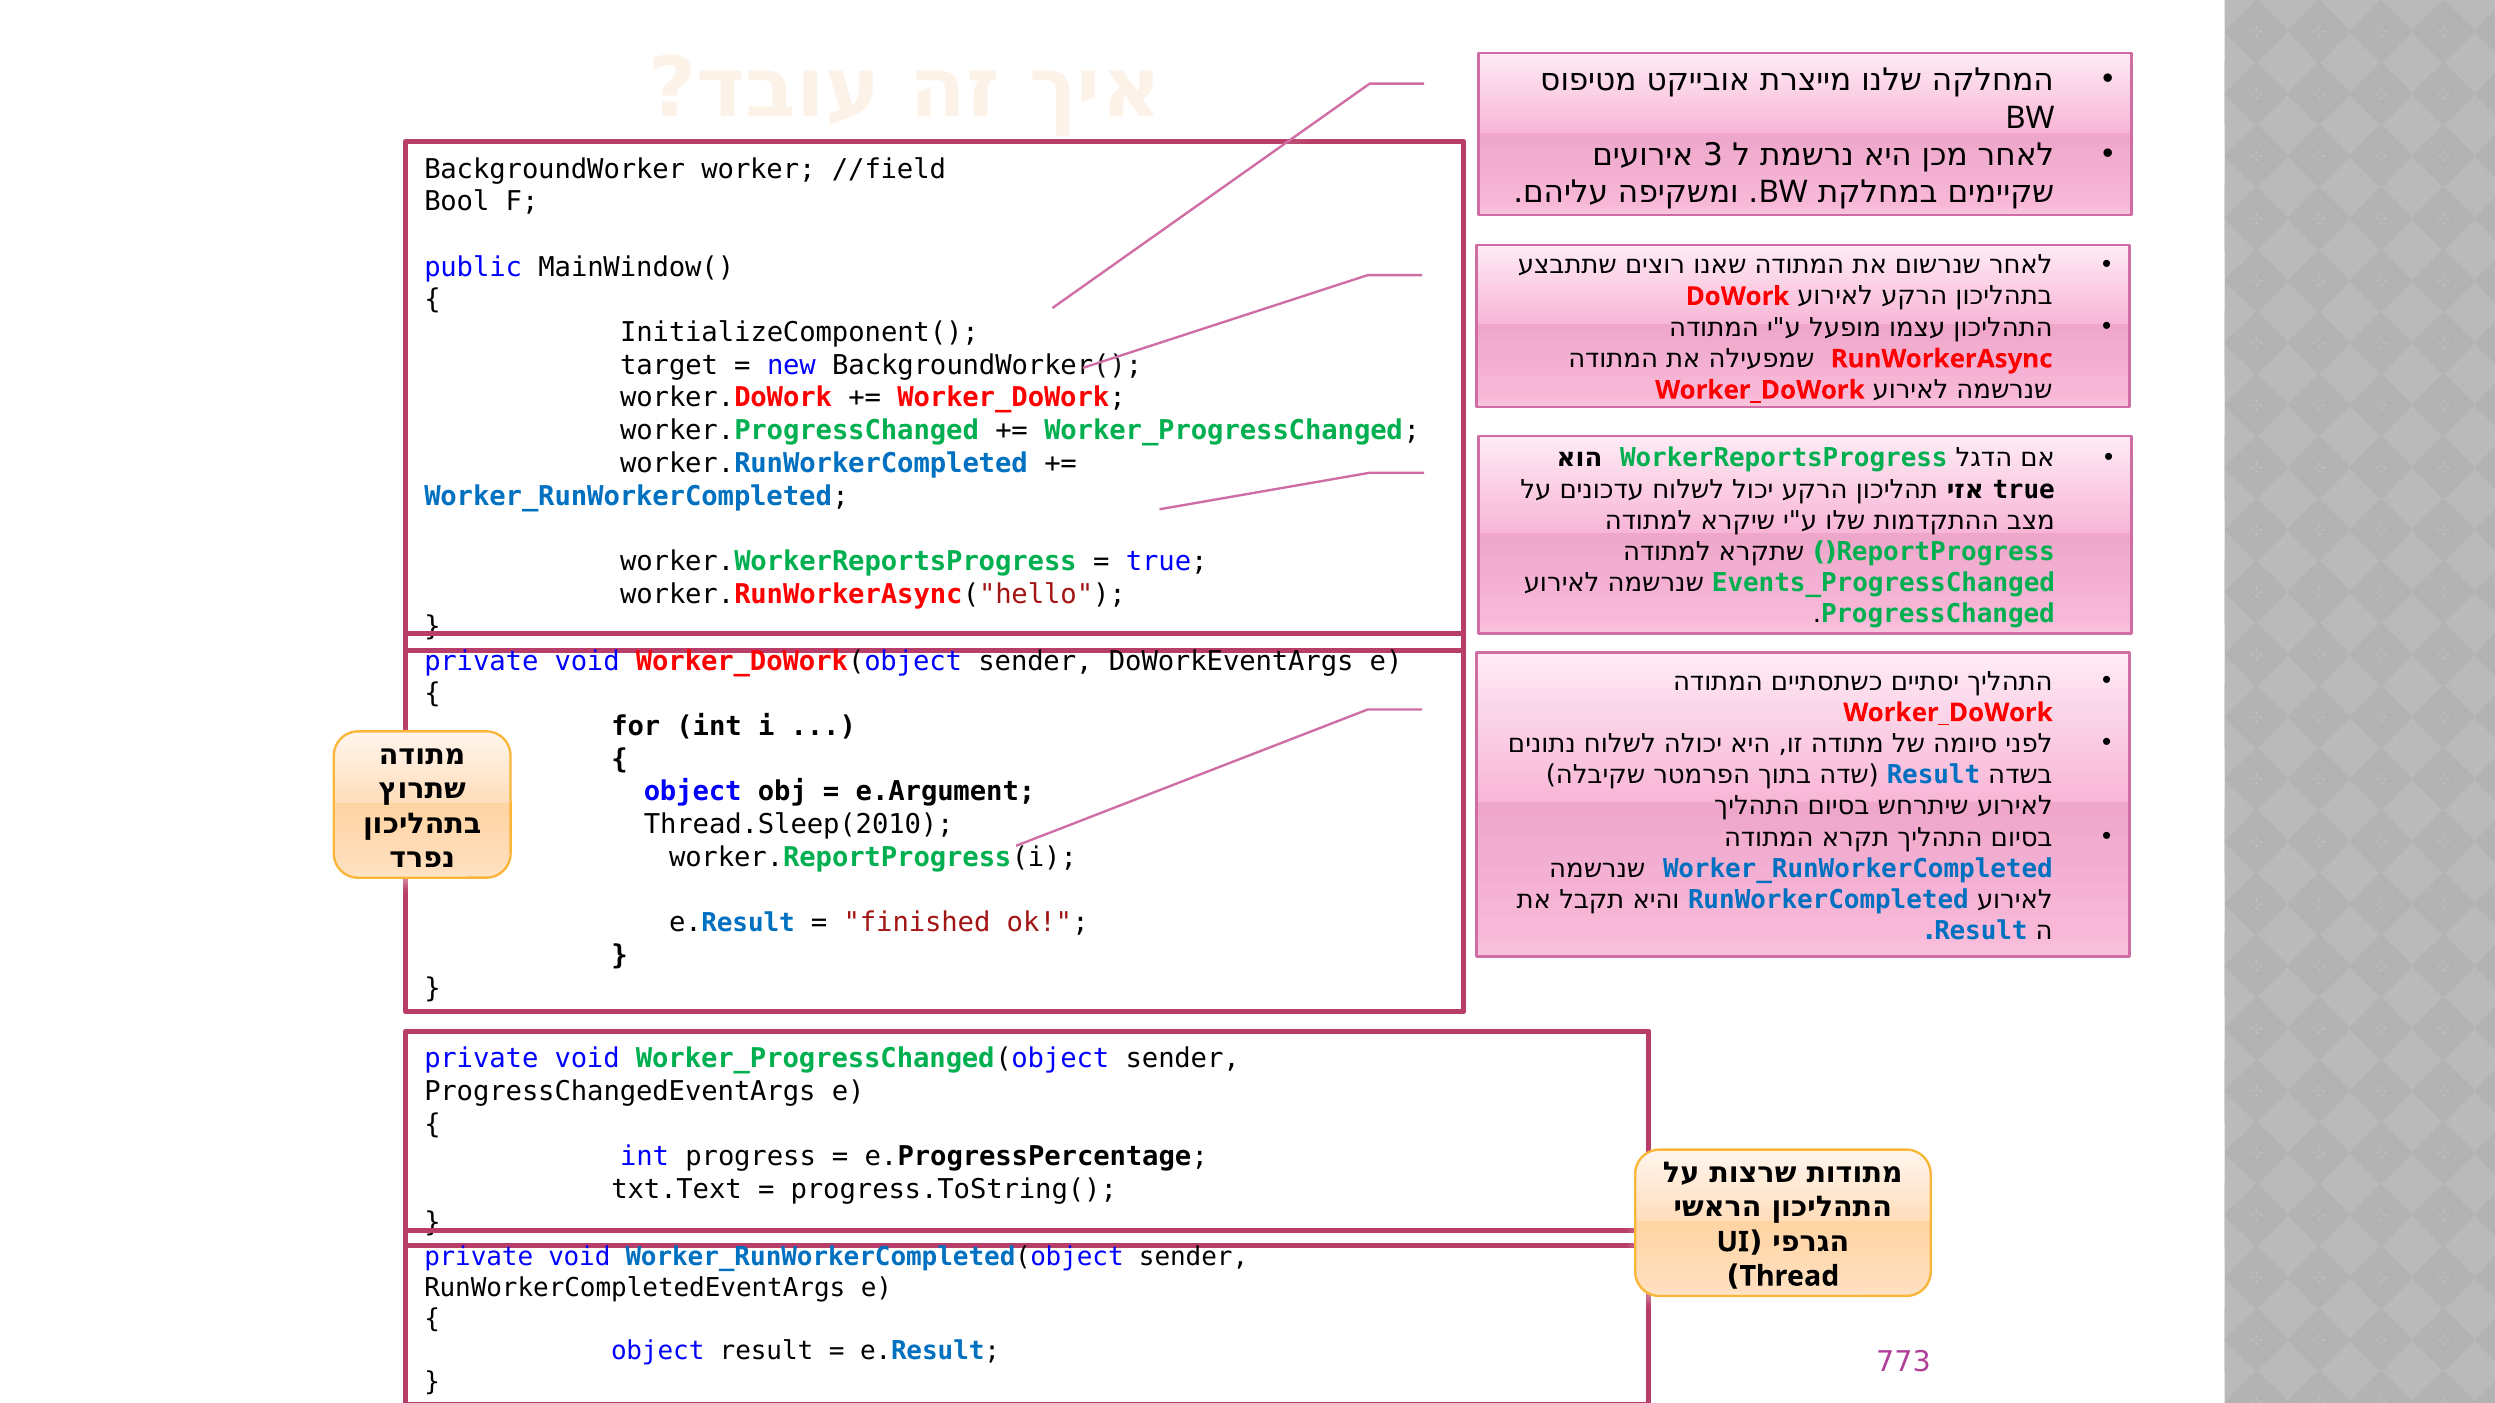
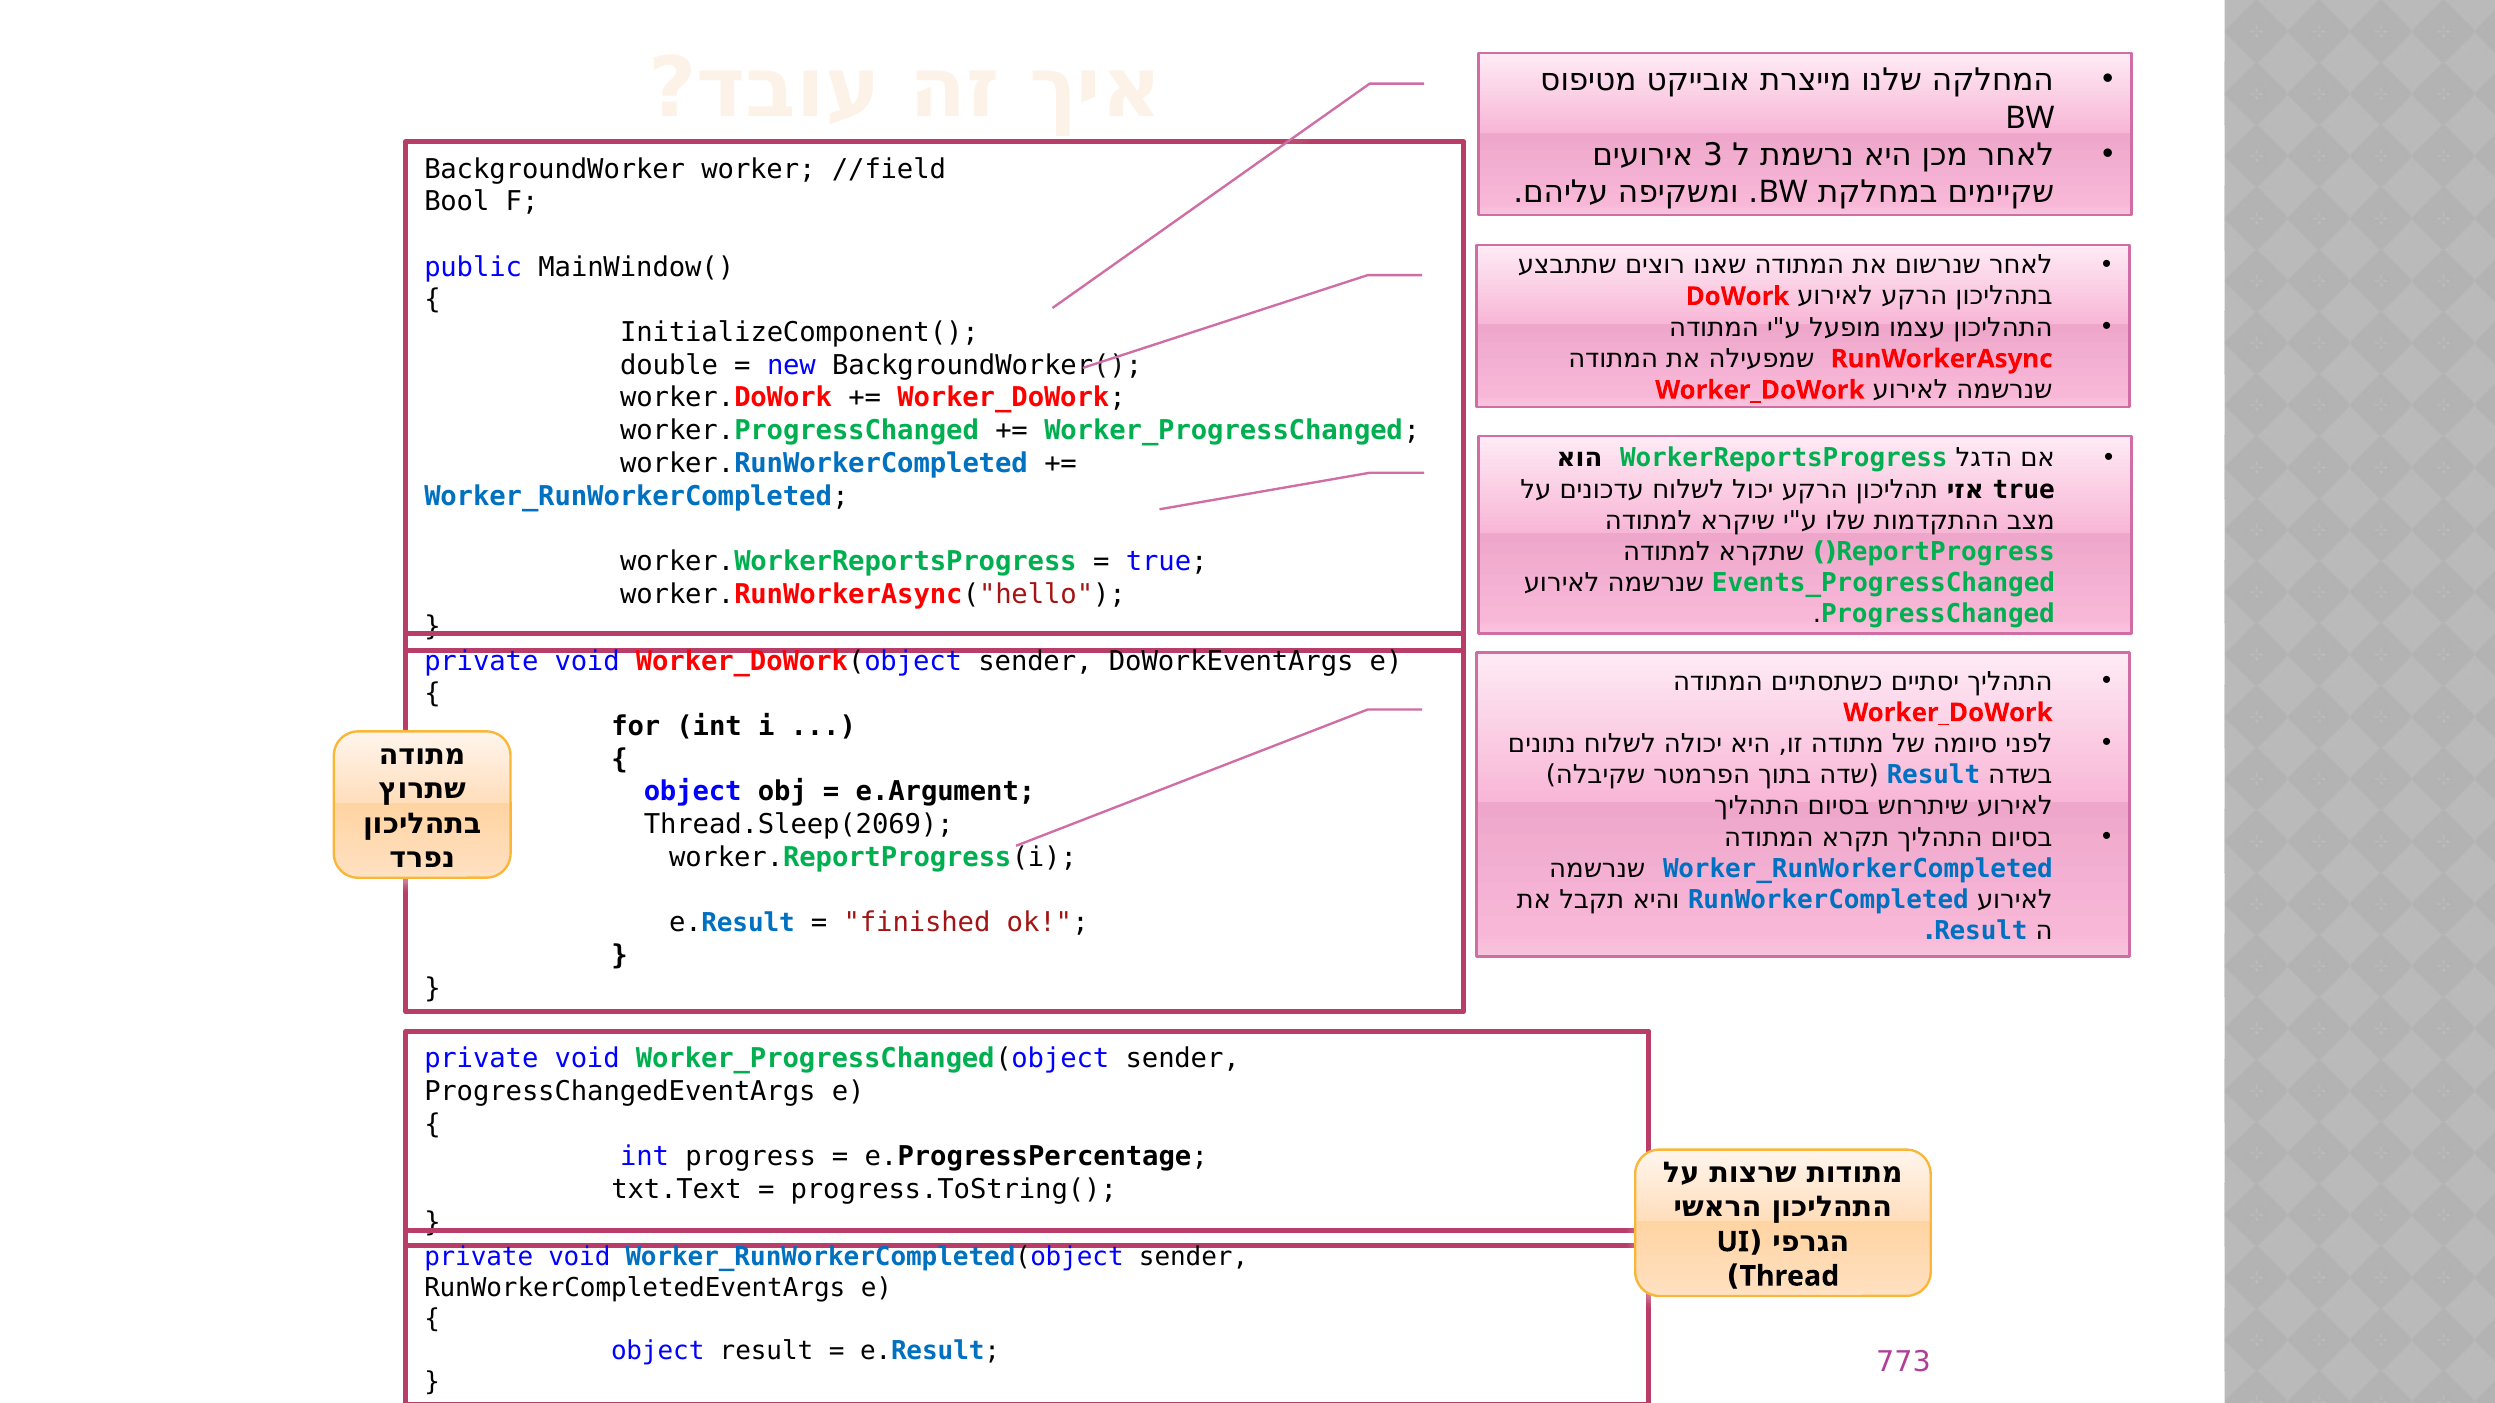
target: target -> double (669, 365)
Thread.Sleep(2010: Thread.Sleep(2010 -> Thread.Sleep(2069 (799, 825)
